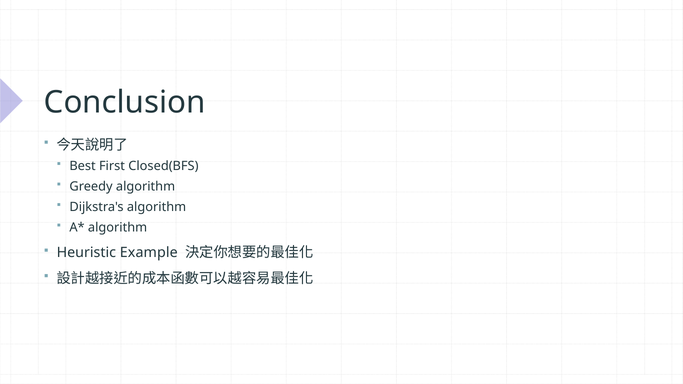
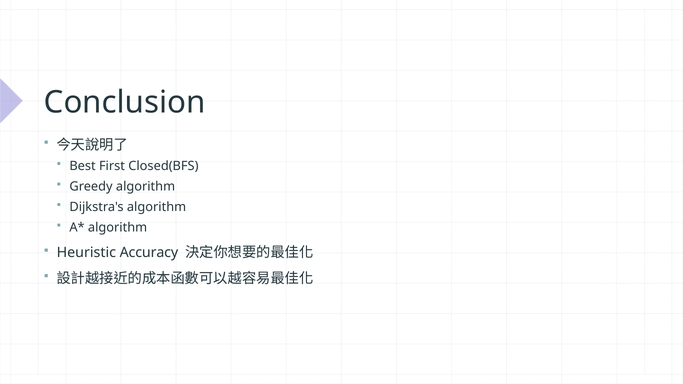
Example: Example -> Accuracy (149, 253)
